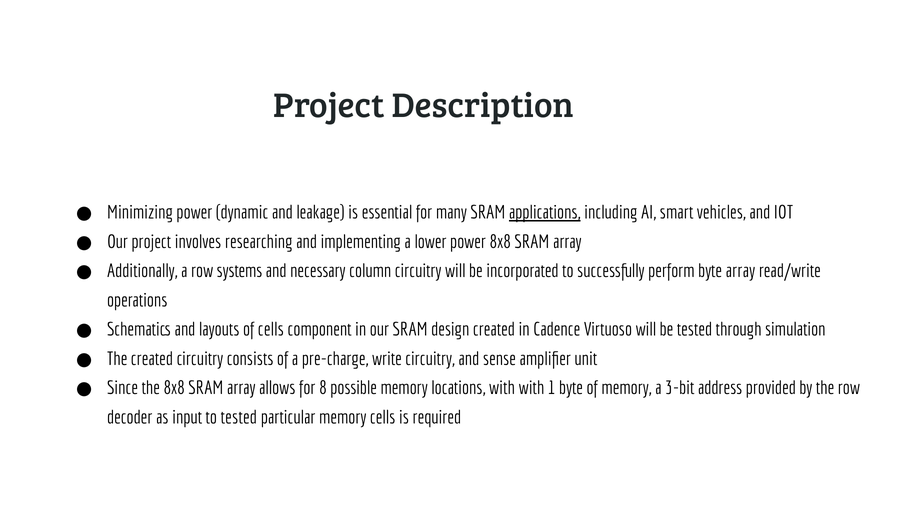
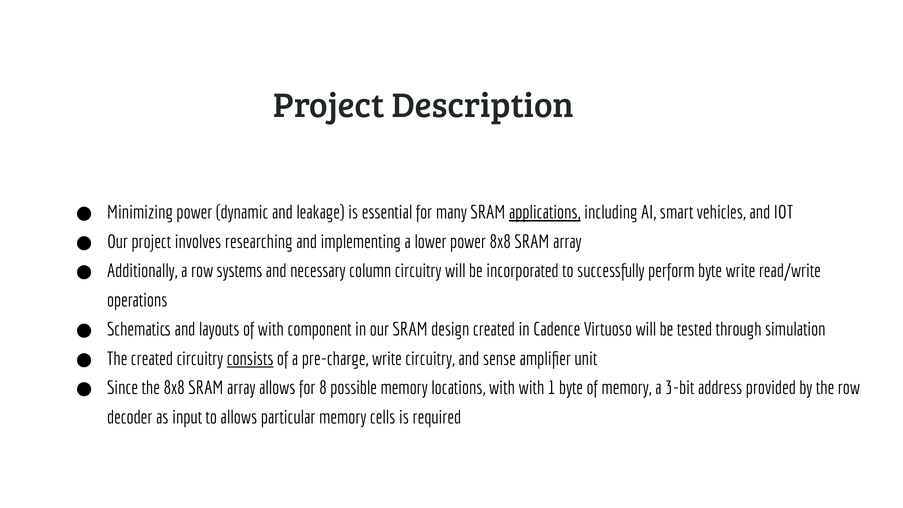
byte array: array -> write (741, 271)
of cells: cells -> with (271, 330)
consists underline: none -> present (250, 359)
to tested: tested -> allows (239, 417)
